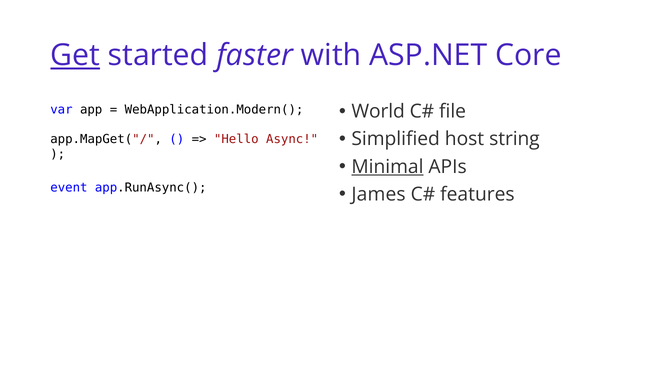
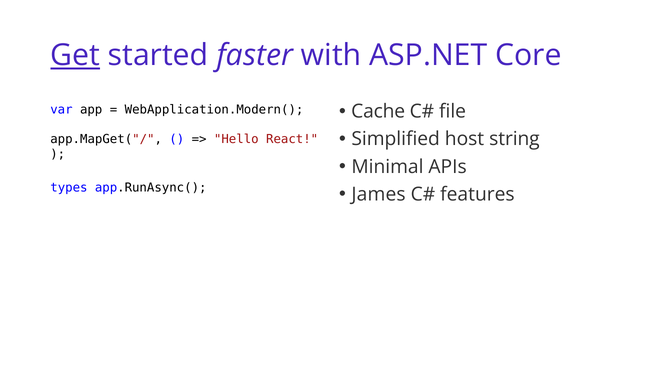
World: World -> Cache (378, 112)
Async: Async -> React (292, 139)
Minimal underline: present -> none (387, 167)
event: event -> types (69, 188)
